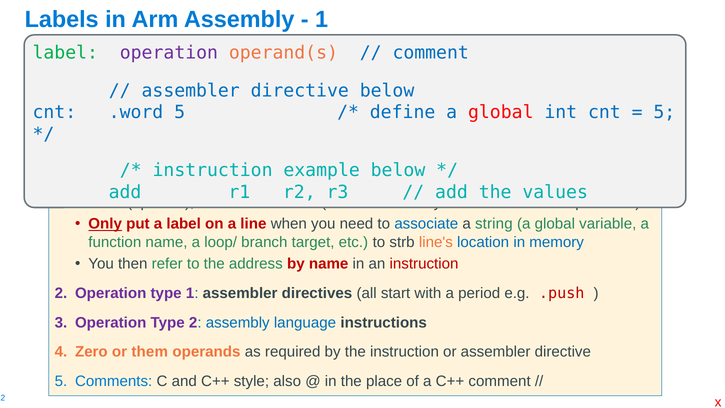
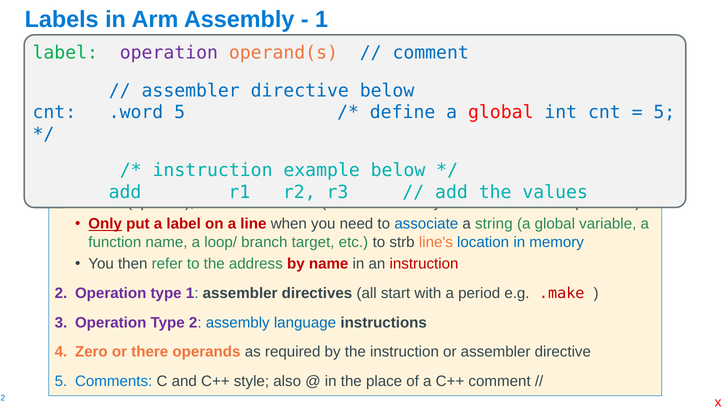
.push: .push -> .make (562, 293)
them: them -> there (150, 352)
